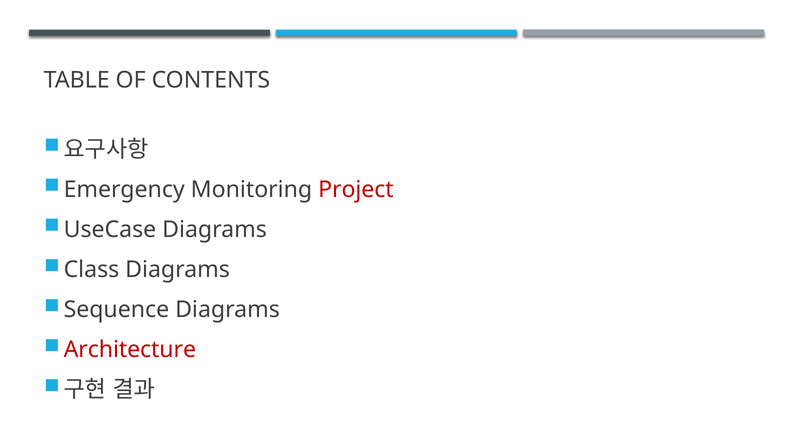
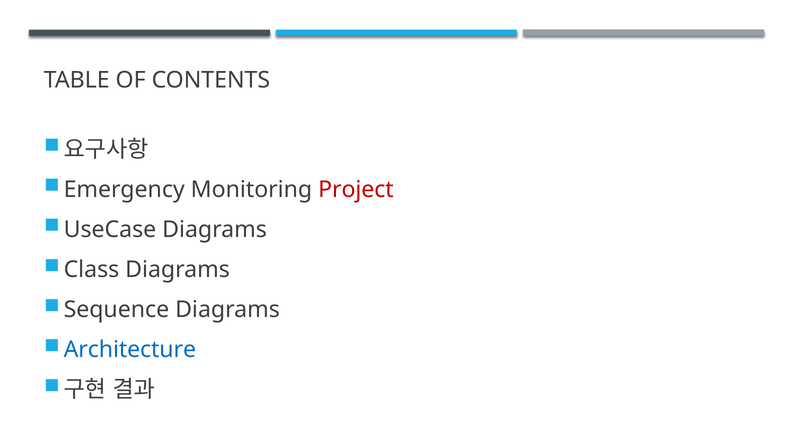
Architecture colour: red -> blue (130, 350)
